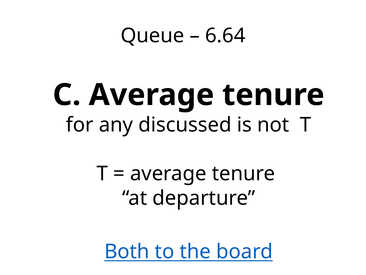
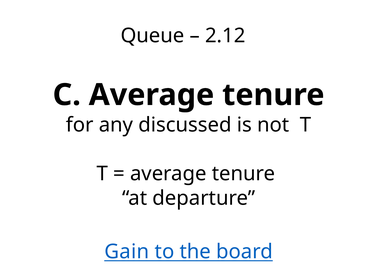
6.64: 6.64 -> 2.12 (225, 36)
Both: Both -> Gain (127, 251)
